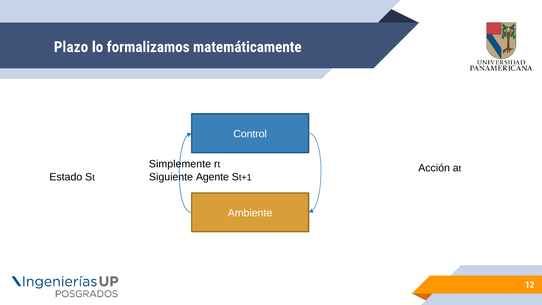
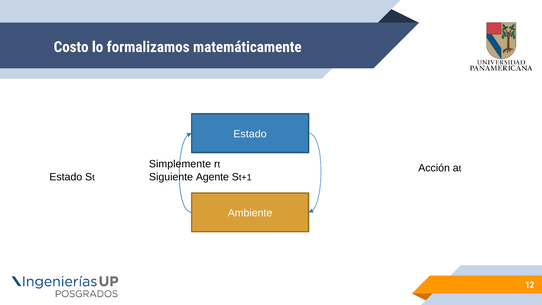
Plazo: Plazo -> Costo (71, 47)
Control: Control -> Estado (250, 134)
